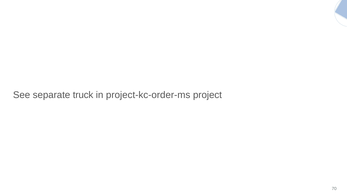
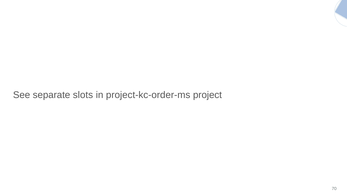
truck: truck -> slots (83, 95)
